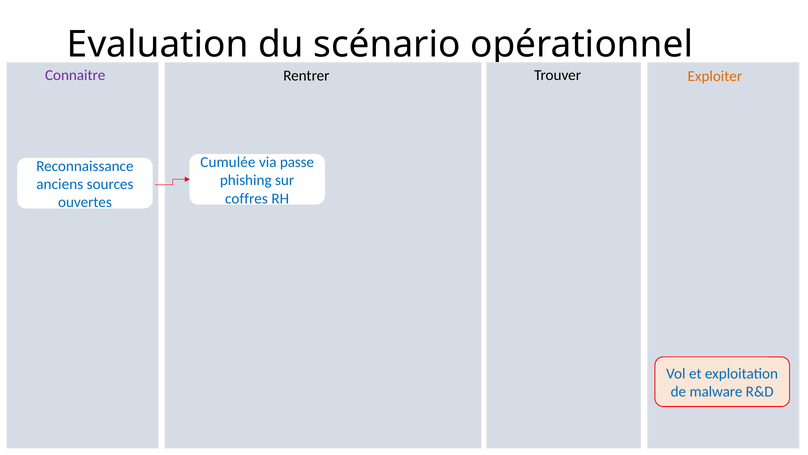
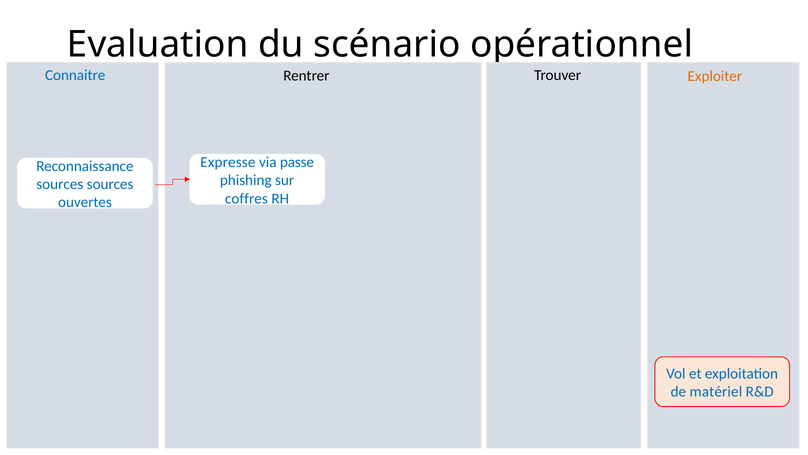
Connaitre colour: purple -> blue (75, 75)
Cumulée: Cumulée -> Expresse (228, 162)
anciens: anciens -> sources (60, 184)
malware: malware -> matériel (716, 391)
